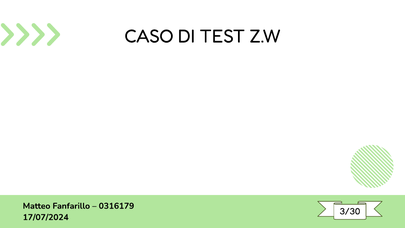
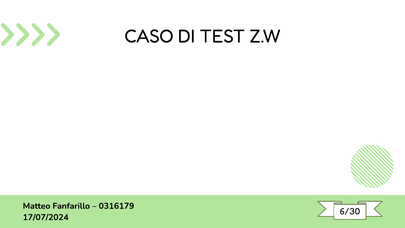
3/30: 3/30 -> 6/30 (350, 211)
